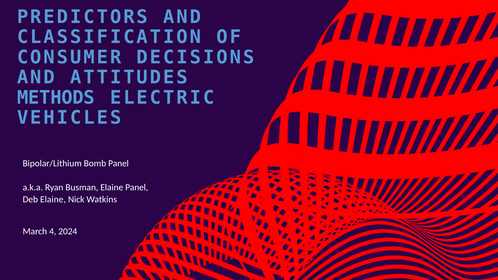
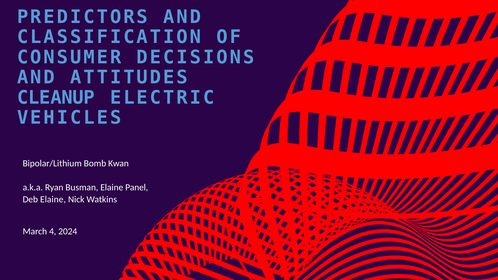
METHODS: METHODS -> CLEANUP (56, 98)
Bomb Panel: Panel -> Kwan (118, 163)
